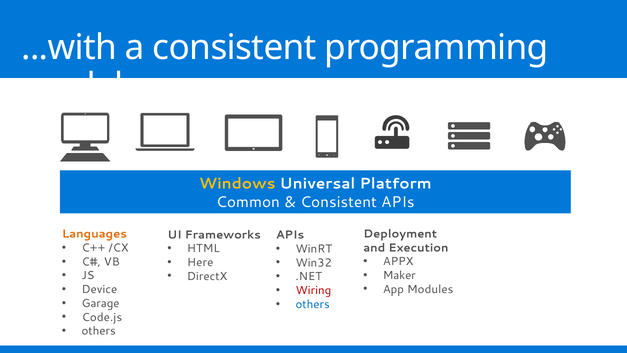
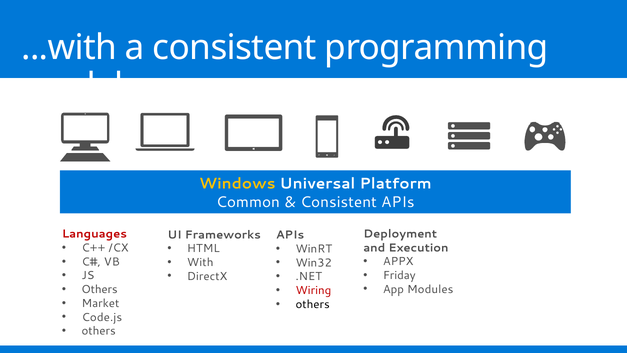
Languages colour: orange -> red (94, 234)
Here: Here -> With (200, 262)
Maker: Maker -> Friday (399, 275)
Device: Device -> Others (99, 289)
Garage: Garage -> Market (100, 303)
others colour: blue -> black (313, 304)
